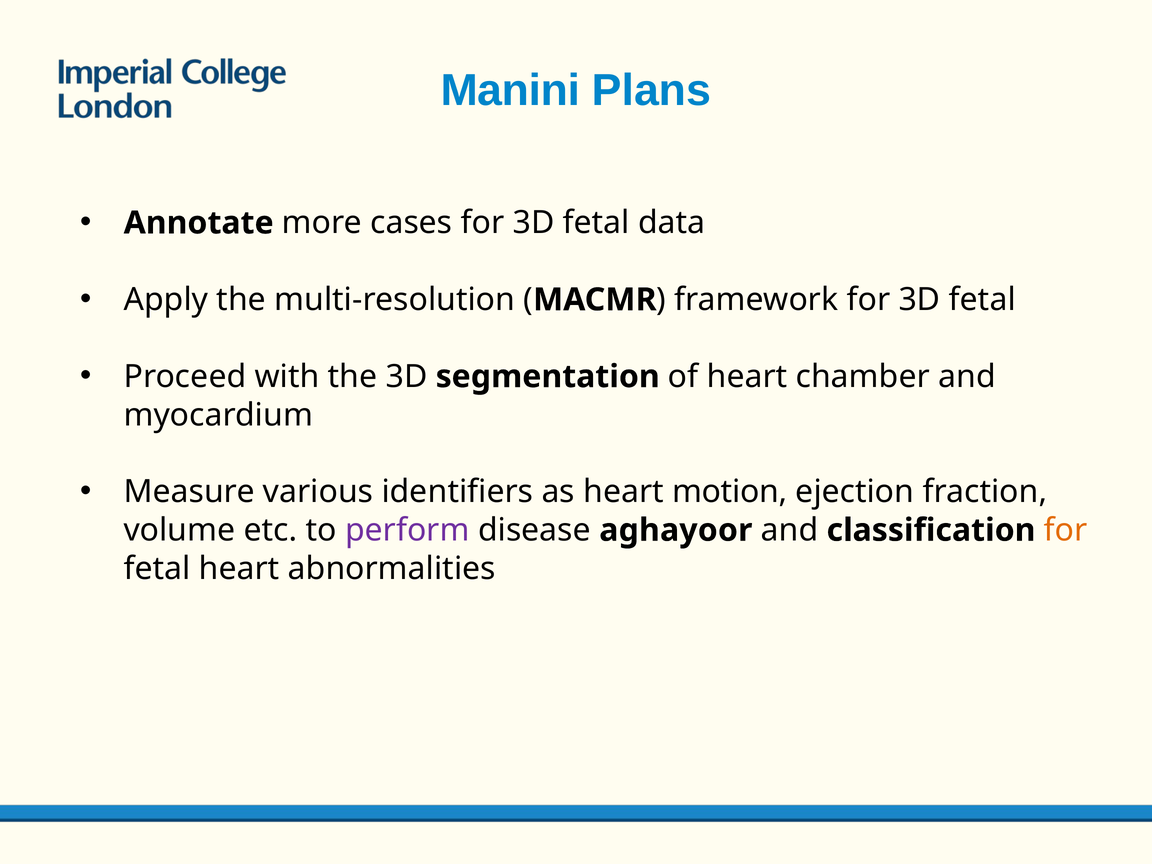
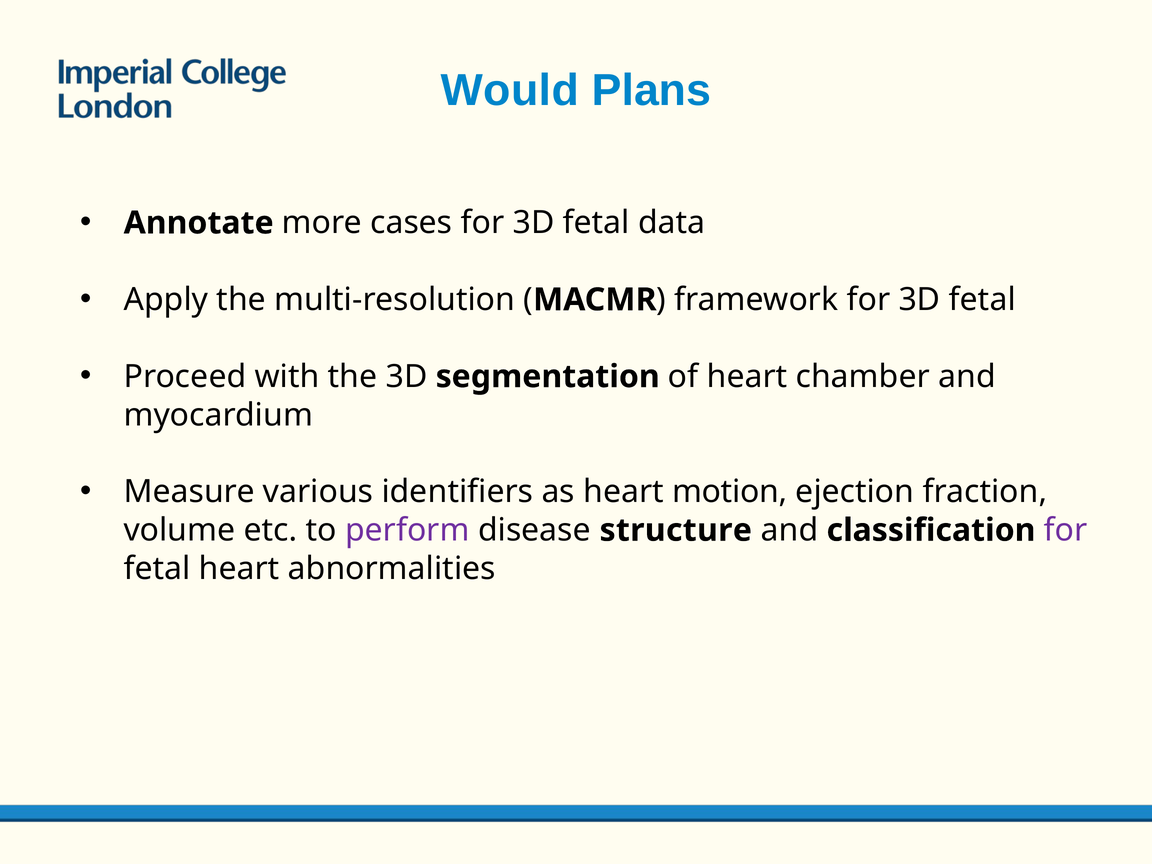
Manini: Manini -> Would (510, 90)
aghayoor: aghayoor -> structure (676, 530)
for colour: orange -> purple (1066, 530)
